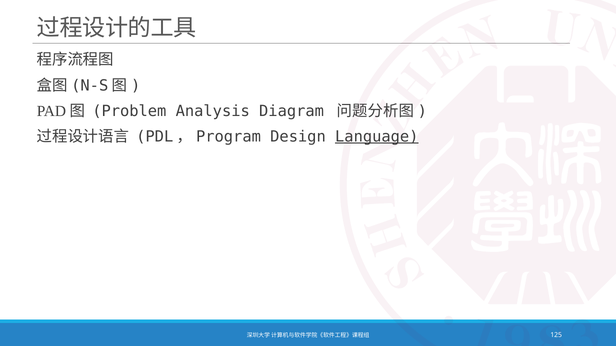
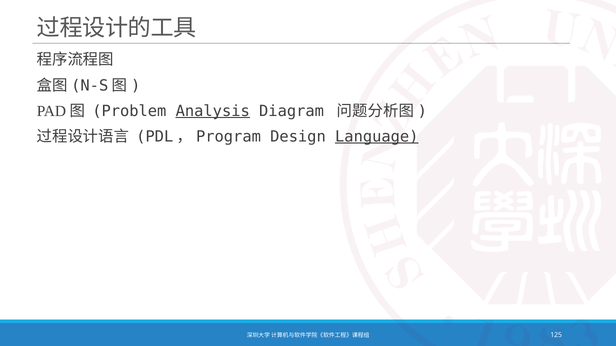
Analysis underline: none -> present (213, 111)
